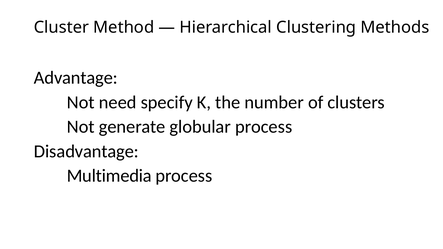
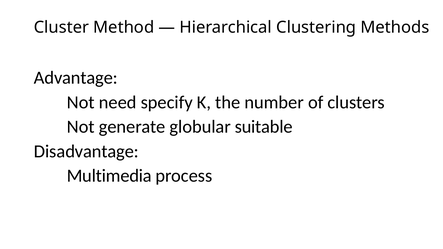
globular process: process -> suitable (264, 127)
